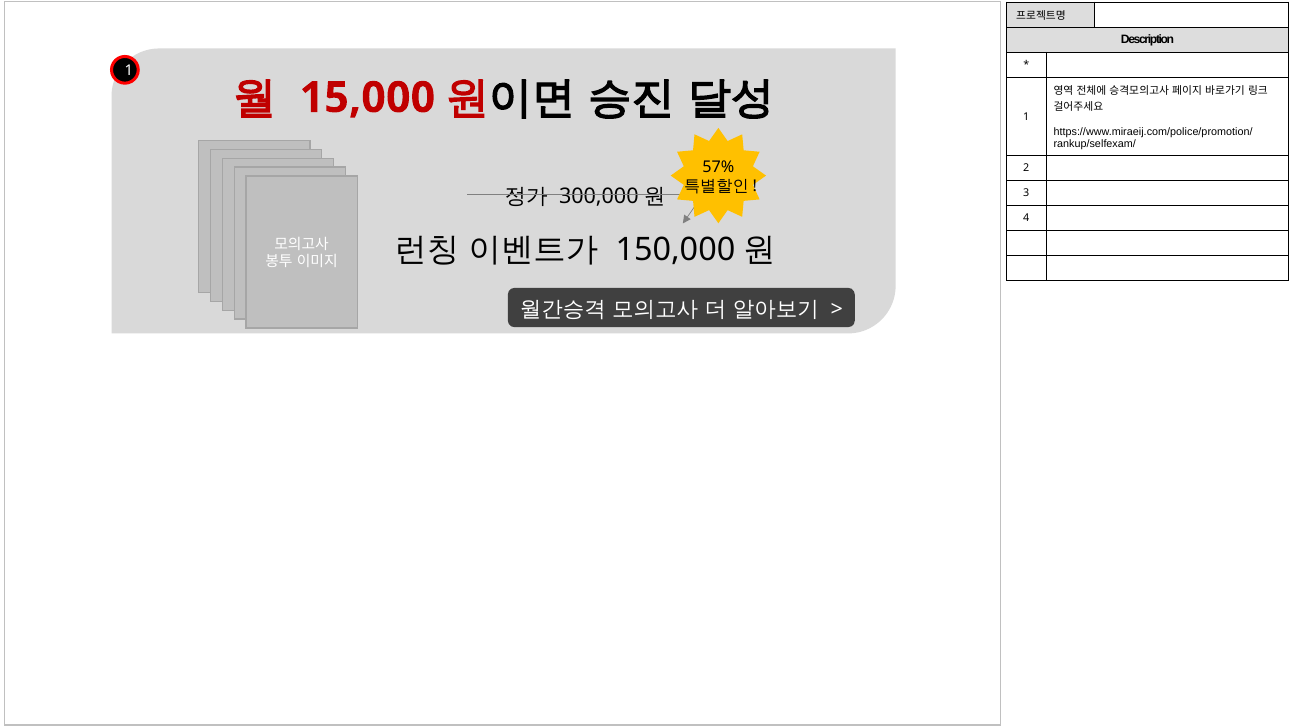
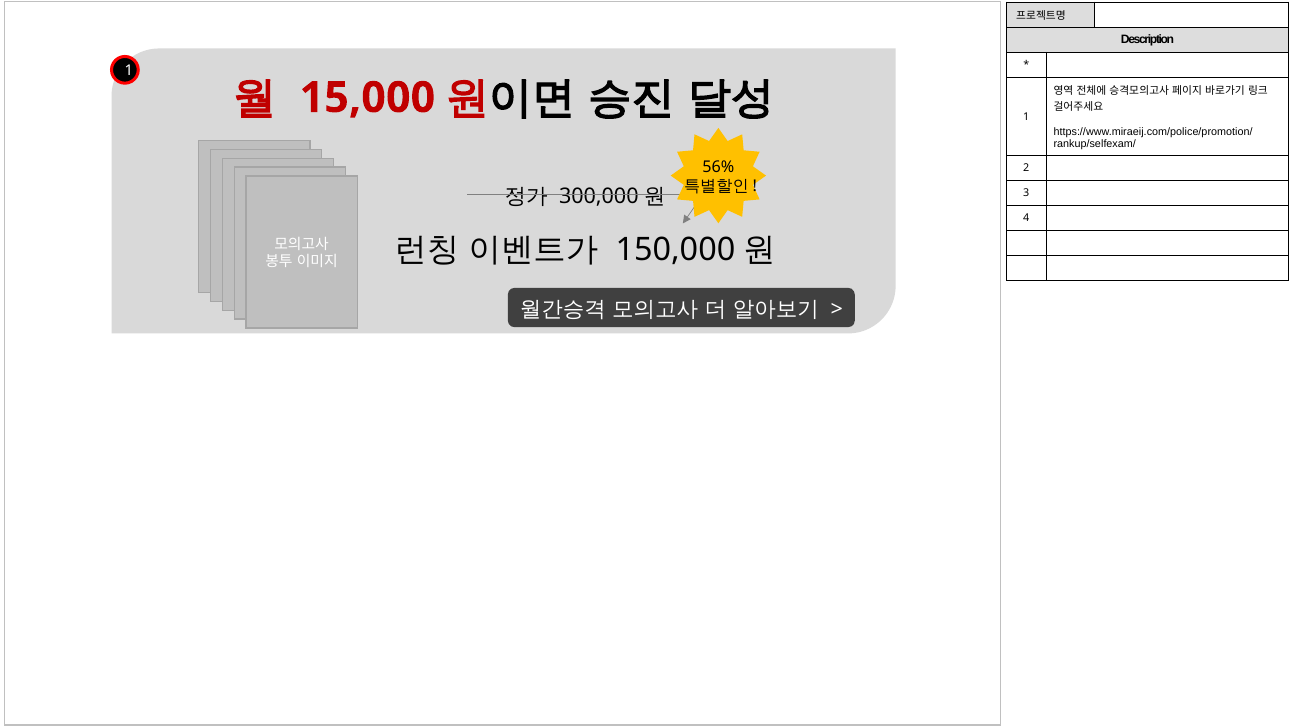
57%: 57% -> 56% (718, 167)
